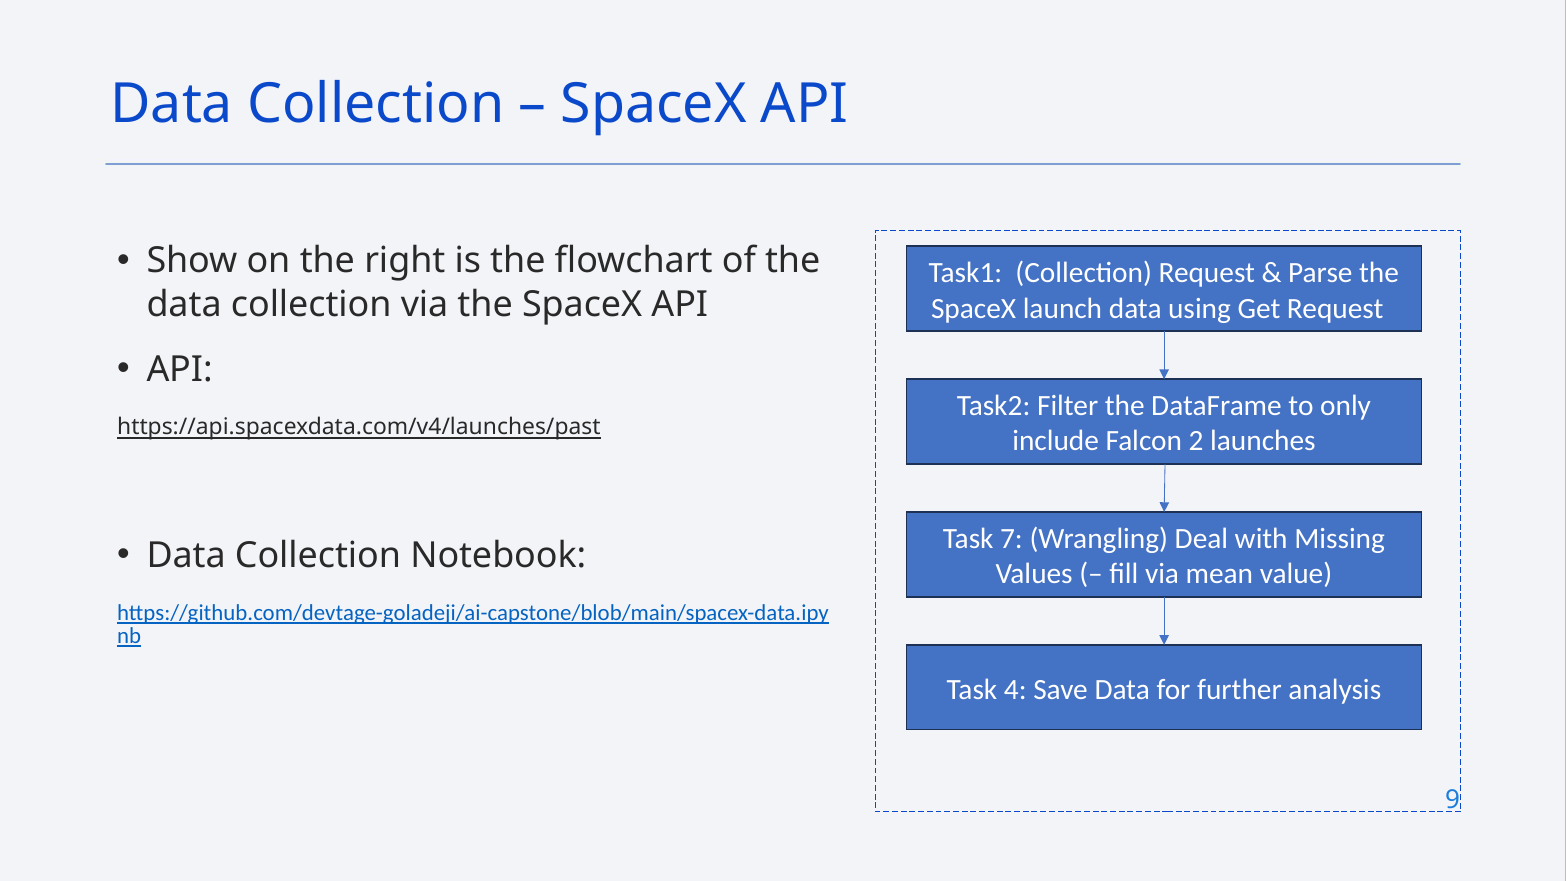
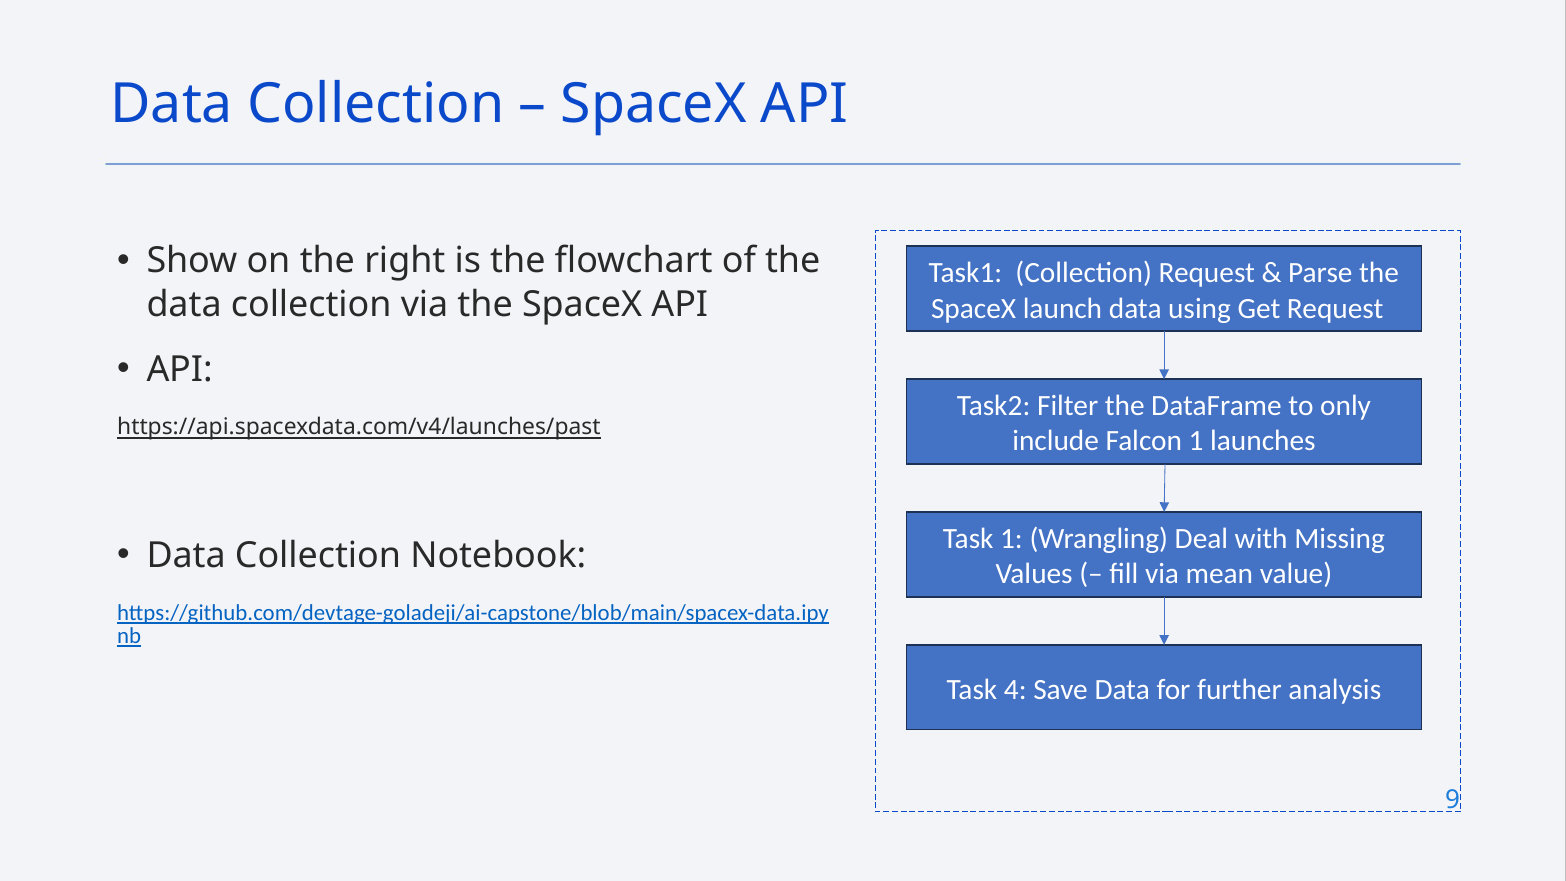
Falcon 2: 2 -> 1 (1196, 441)
Task 7: 7 -> 1 (1011, 539)
